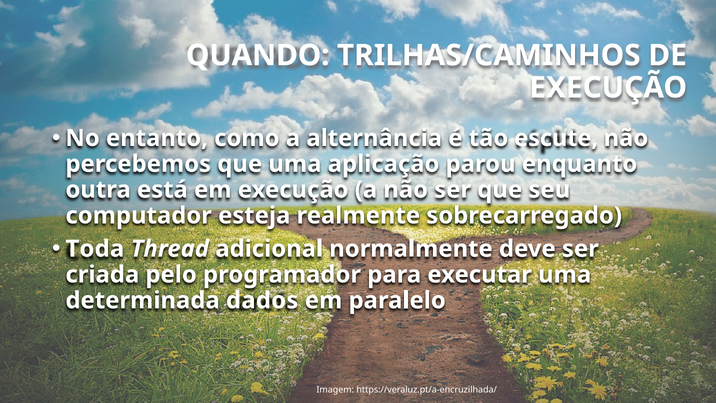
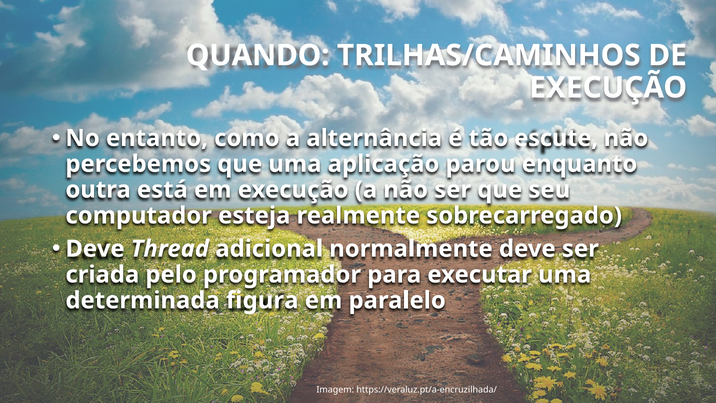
Toda: Toda -> Deve (95, 249)
dados: dados -> figura (262, 300)
